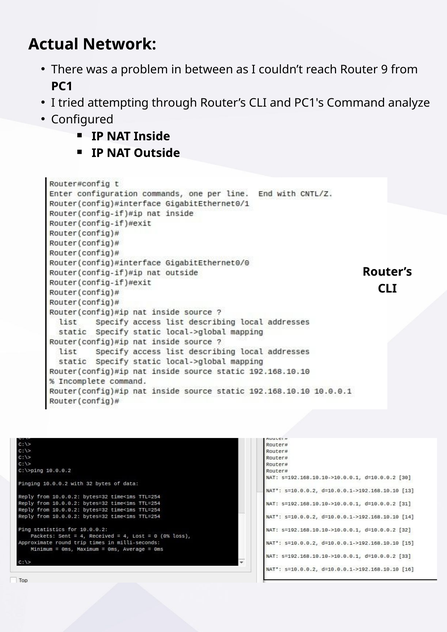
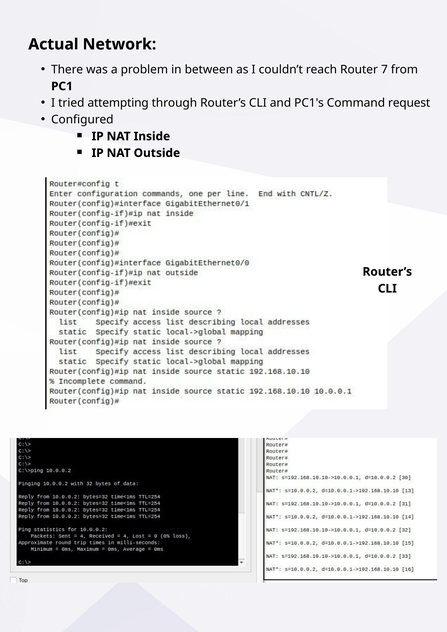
9: 9 -> 7 (384, 70)
analyze: analyze -> request (409, 103)
